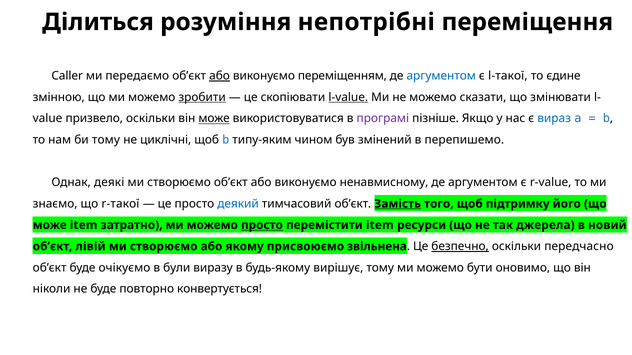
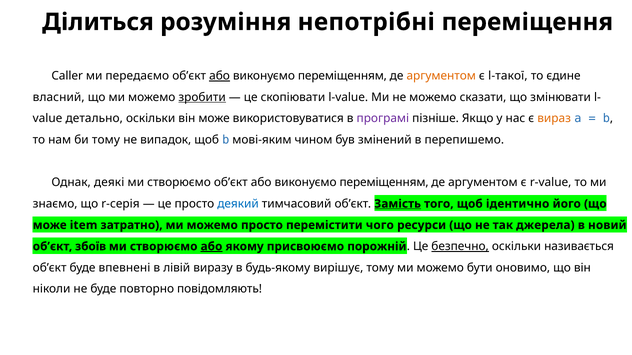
аргументом colour: blue -> orange (441, 76)
змінною: змінною -> власний (59, 97)
l-value underline: present -> none (348, 97)
призвело: призвело -> детально (94, 119)
може underline: present -> none (214, 119)
вираз colour: blue -> orange (554, 119)
циклічні: циклічні -> випадок (166, 140)
типу-яким: типу-яким -> мові-яким (262, 140)
ненавмисному: ненавмисному -> переміщенням (384, 183)
r-такої: r-такої -> r-серія (120, 204)
підтримку: підтримку -> ідентично (518, 204)
просто underline: present -> none (262, 225)
перемістити item: item -> чого (380, 225)
лівій: лівій -> збоїв (91, 247)
або underline: none -> present (211, 247)
звільнена: звільнена -> порожній (377, 247)
передчасно: передчасно -> називається (579, 247)
очікуємо: очікуємо -> впевнені (124, 268)
були: були -> лівій (177, 268)
конвертується: конвертується -> повідомляють (220, 289)
